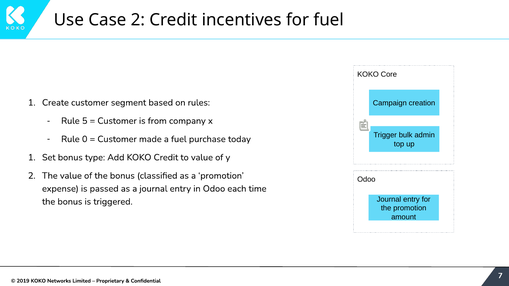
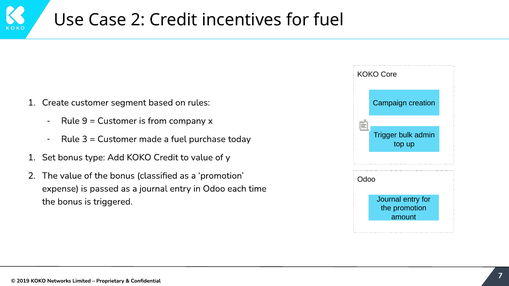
5: 5 -> 9 (85, 121)
0: 0 -> 3 (85, 139)
